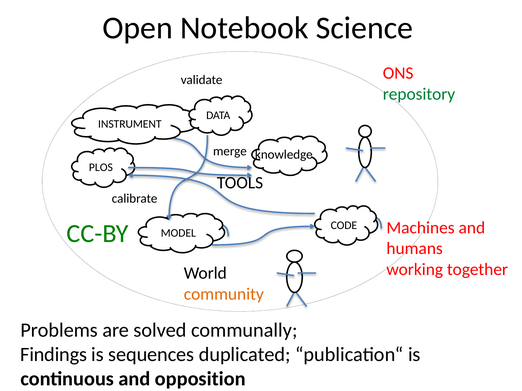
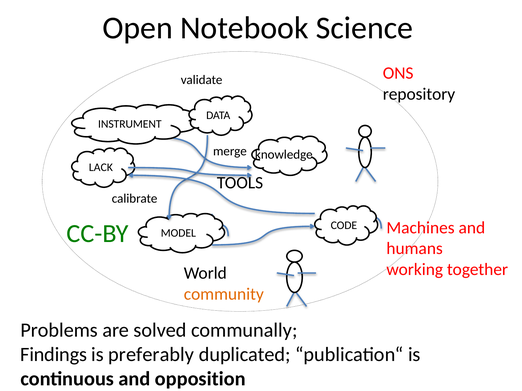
repository colour: green -> black (419, 94)
PLOS: PLOS -> LACK (101, 168)
sequences: sequences -> preferably (151, 355)
